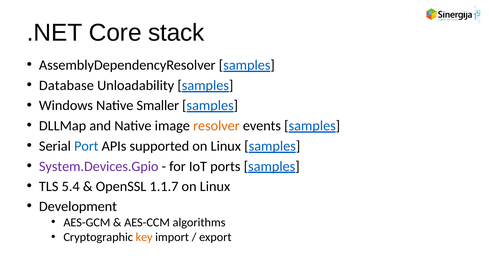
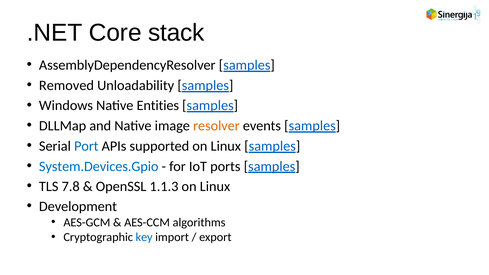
Database: Database -> Removed (66, 85)
Smaller: Smaller -> Entities (158, 106)
System.Devices.Gpio colour: purple -> blue (99, 166)
5.4: 5.4 -> 7.8 (71, 186)
1.1.7: 1.1.7 -> 1.1.3 (164, 186)
key colour: orange -> blue (144, 237)
